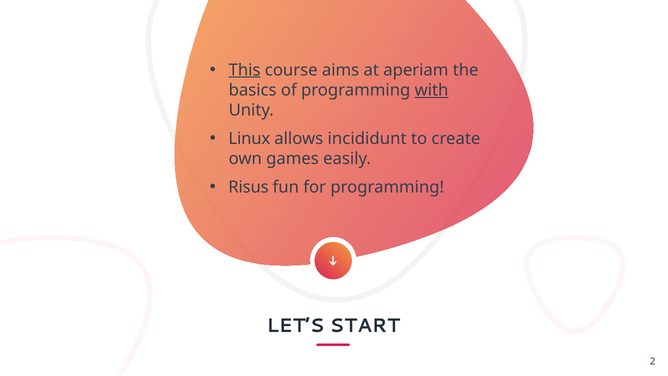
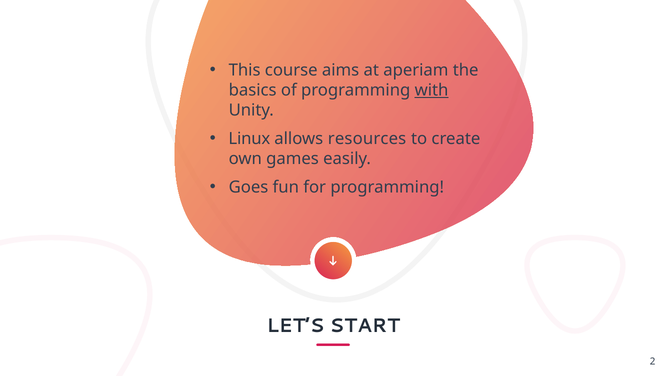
This underline: present -> none (245, 70)
incididunt: incididunt -> resources (367, 138)
Risus: Risus -> Goes (248, 187)
